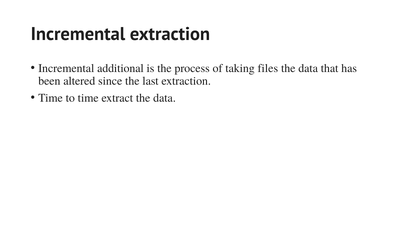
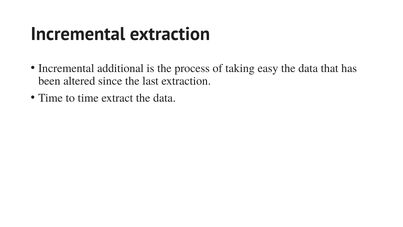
files: files -> easy (268, 68)
